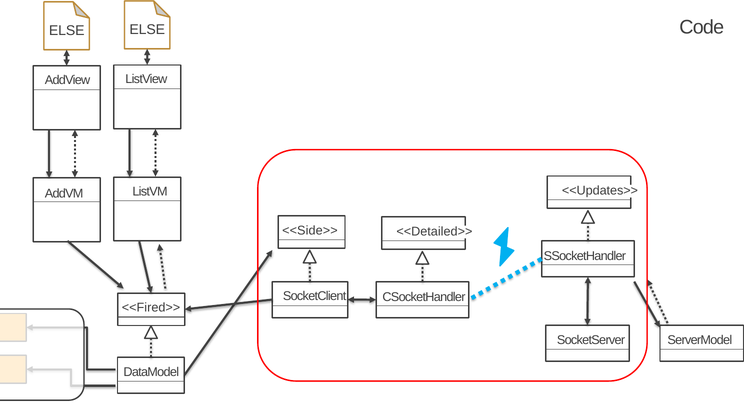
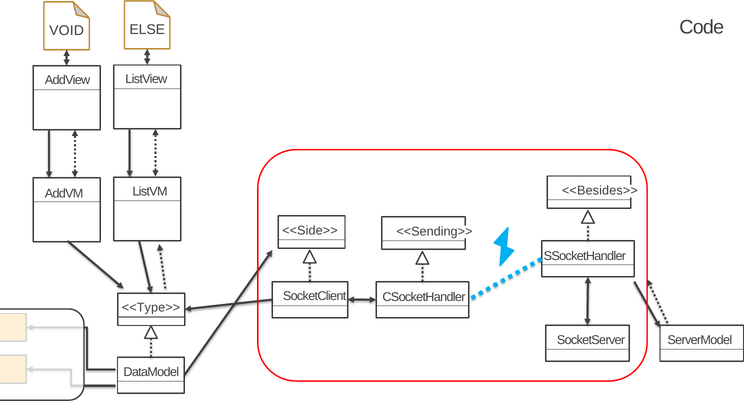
ELSE: ELSE -> VOID (67, 30)
<<Updates>>: <<Updates>> -> <<Besides>> (600, 190)
<<Detailed>>: <<Detailed>> -> <<Sending>> (434, 231)
<<Fired>>: <<Fired>> -> <<Type>> (151, 307)
